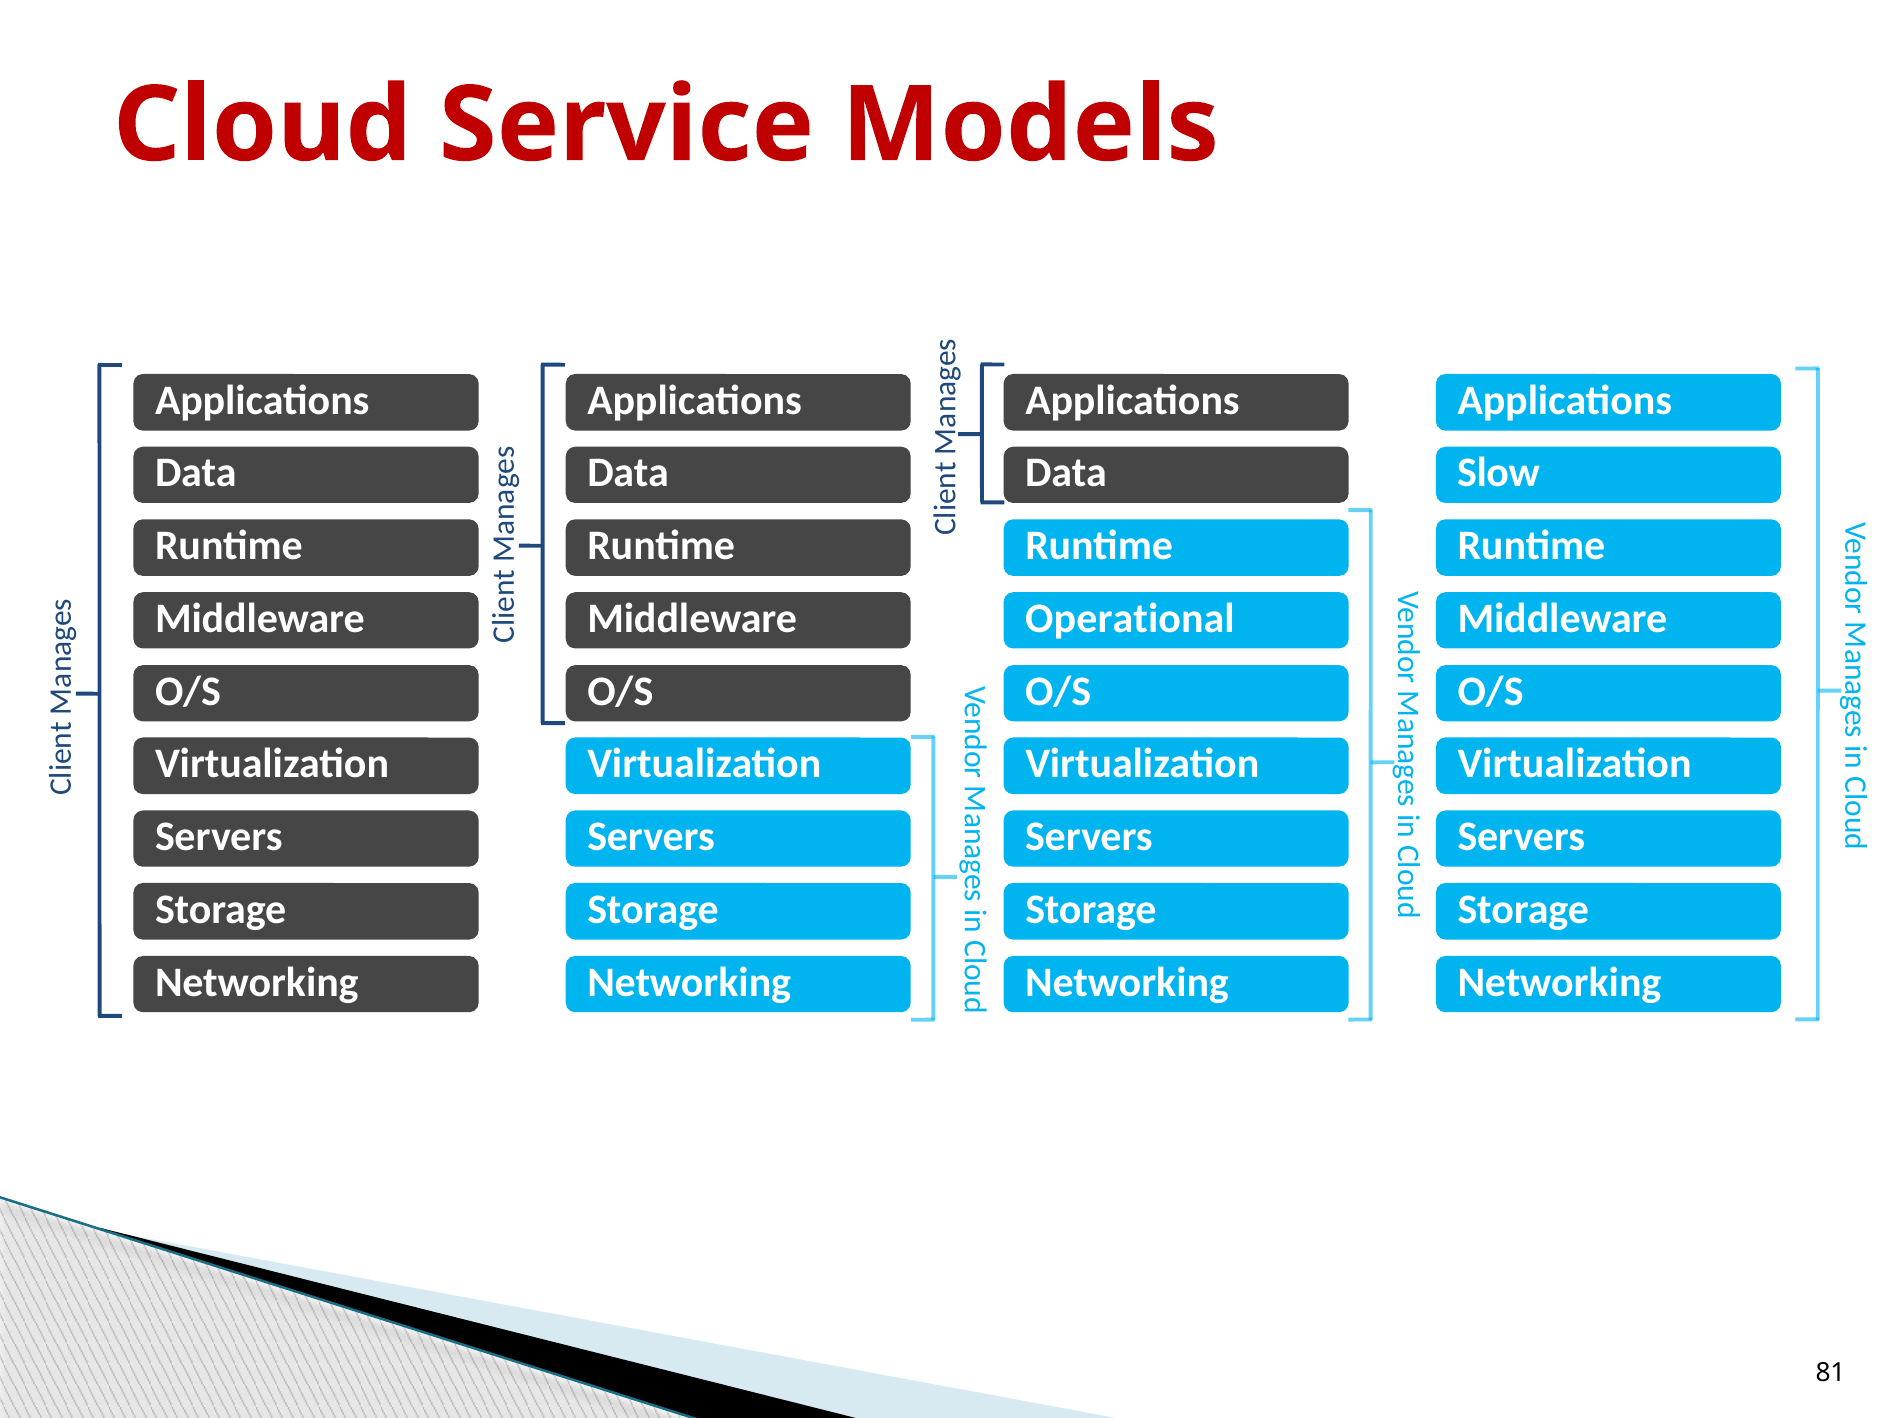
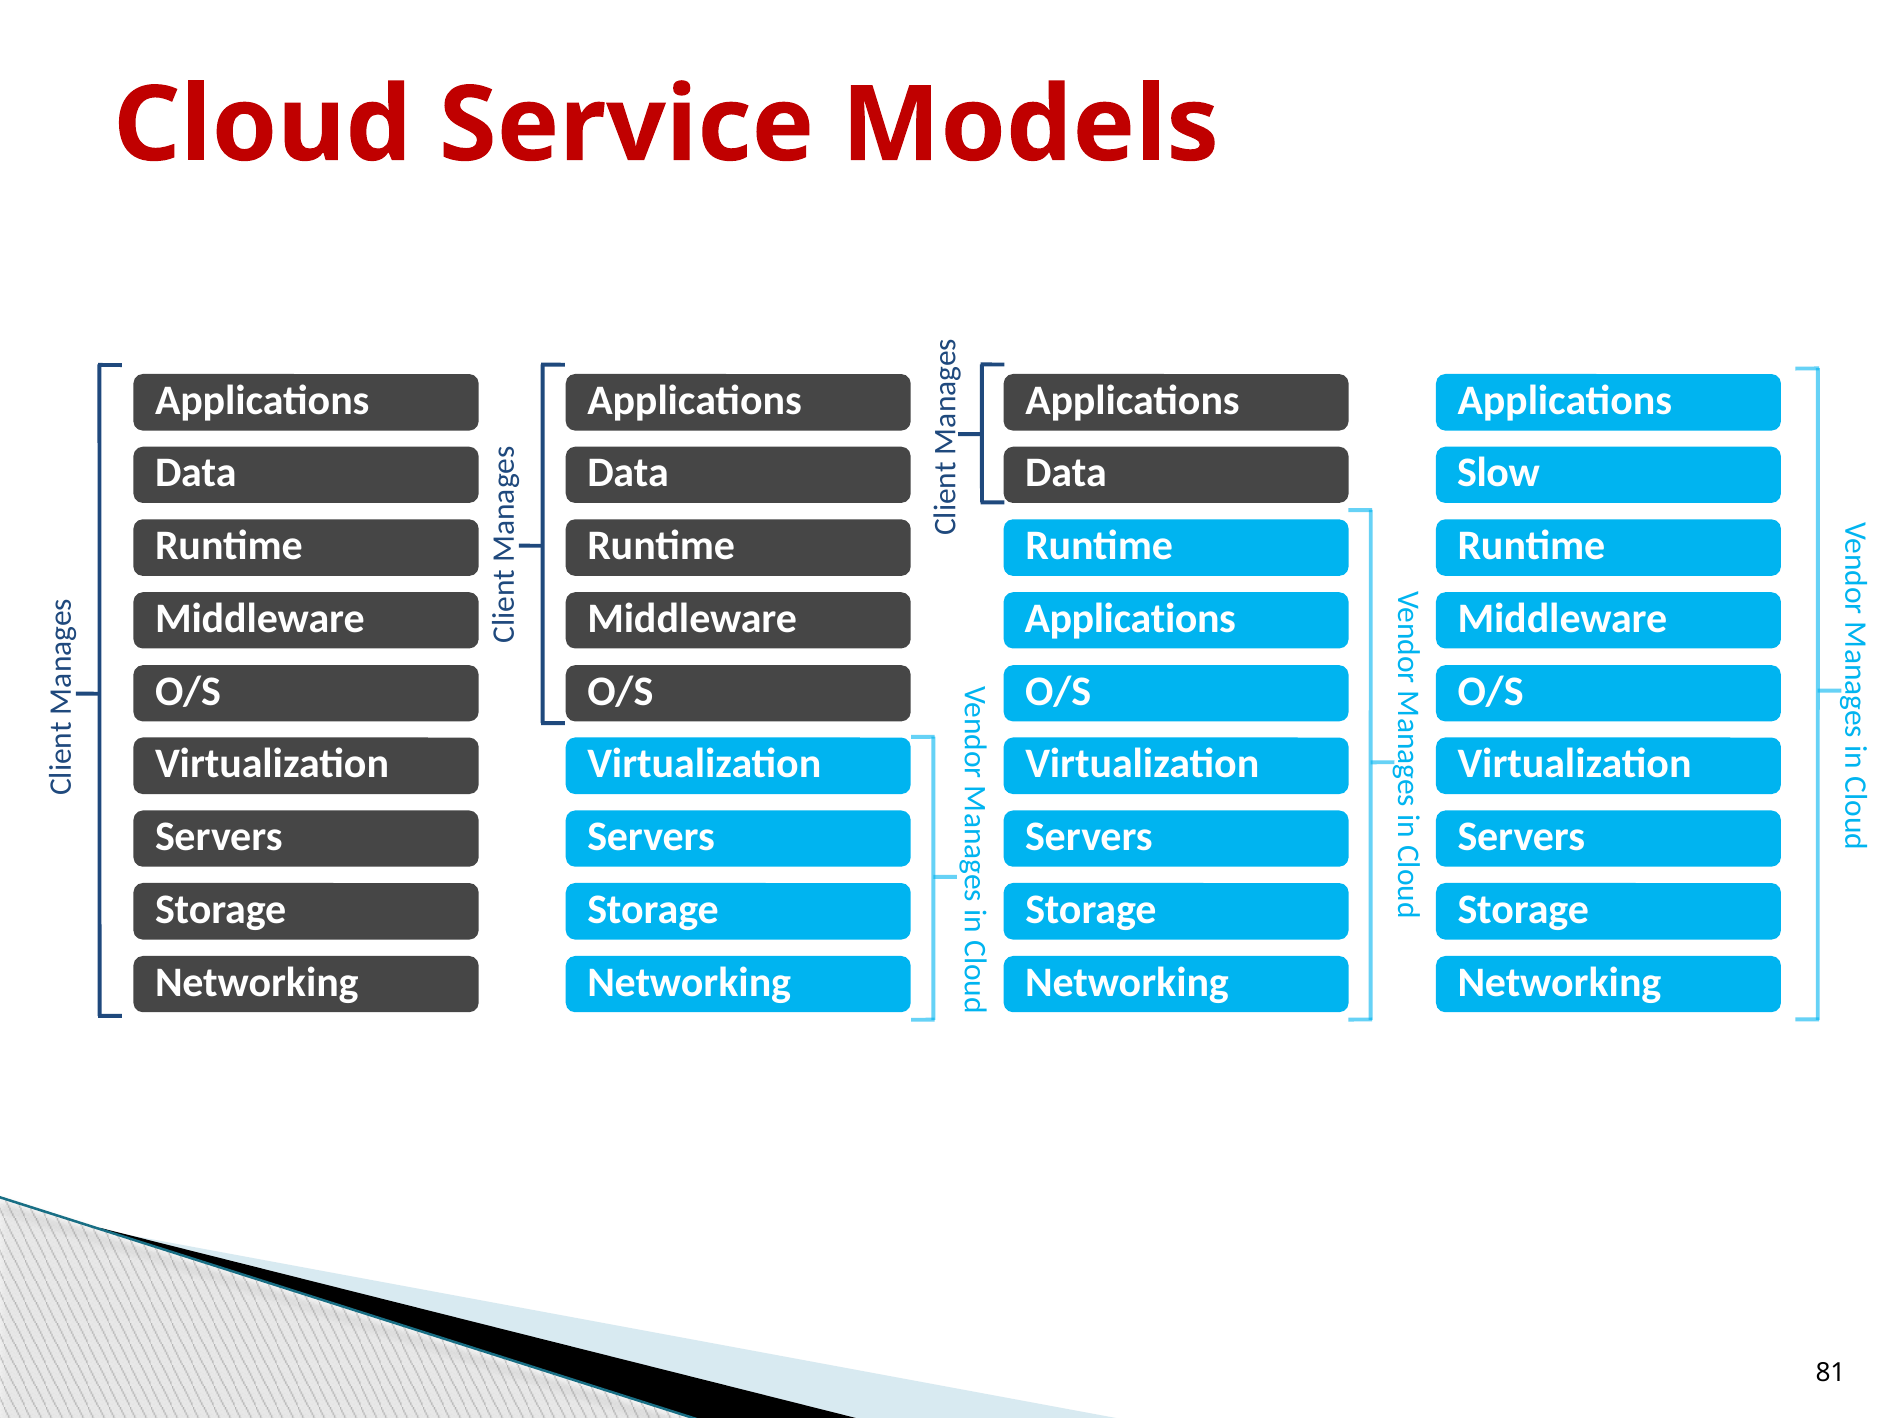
Middleware Operational: Operational -> Applications (1130, 619)
